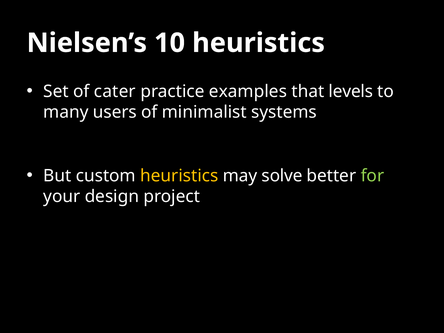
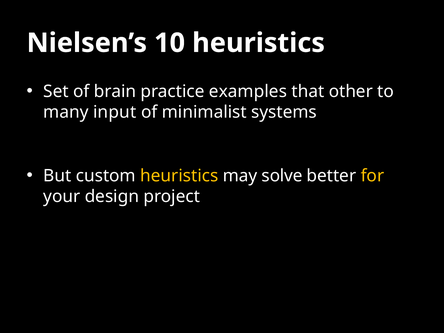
cater: cater -> brain (115, 91)
levels: levels -> other (351, 91)
users: users -> input (115, 112)
for colour: light green -> yellow (372, 176)
